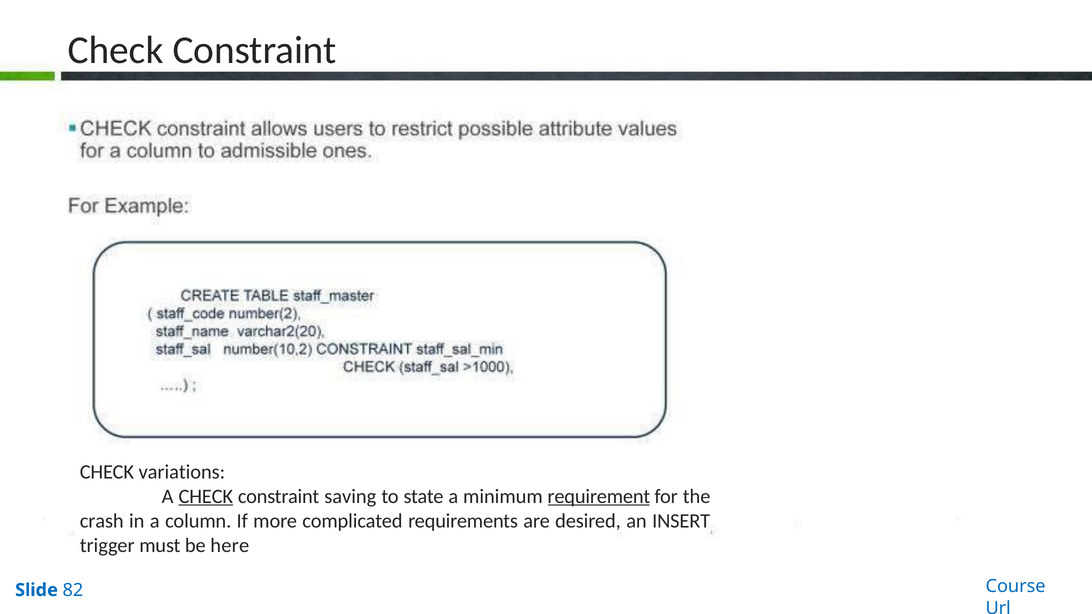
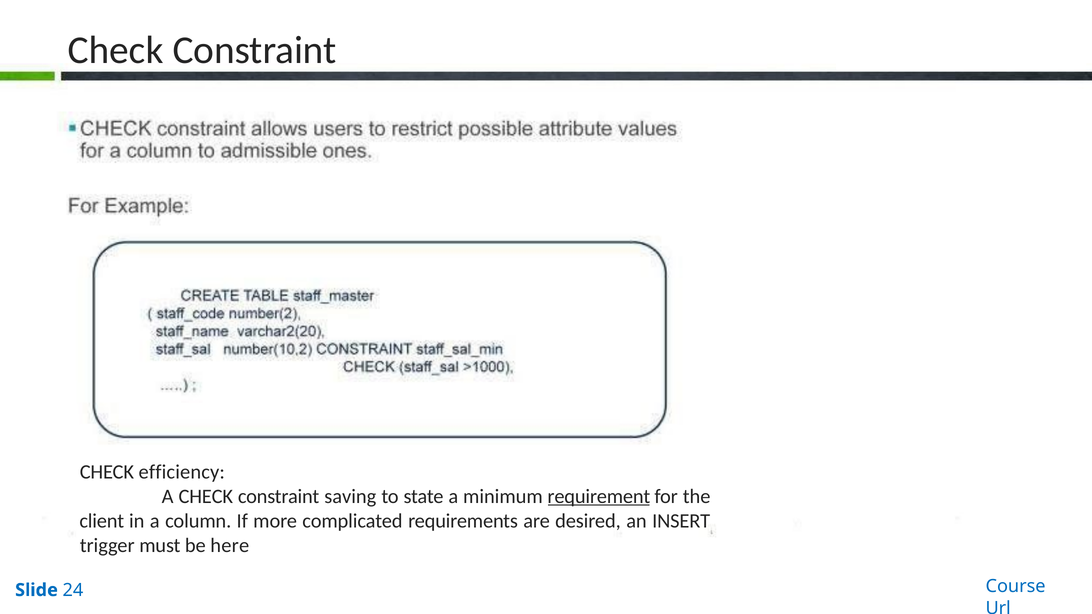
variations: variations -> efficiency (182, 472)
CHECK underline: present -> none (206, 497)
crash: crash -> client (102, 521)
82: 82 -> 24 (73, 590)
